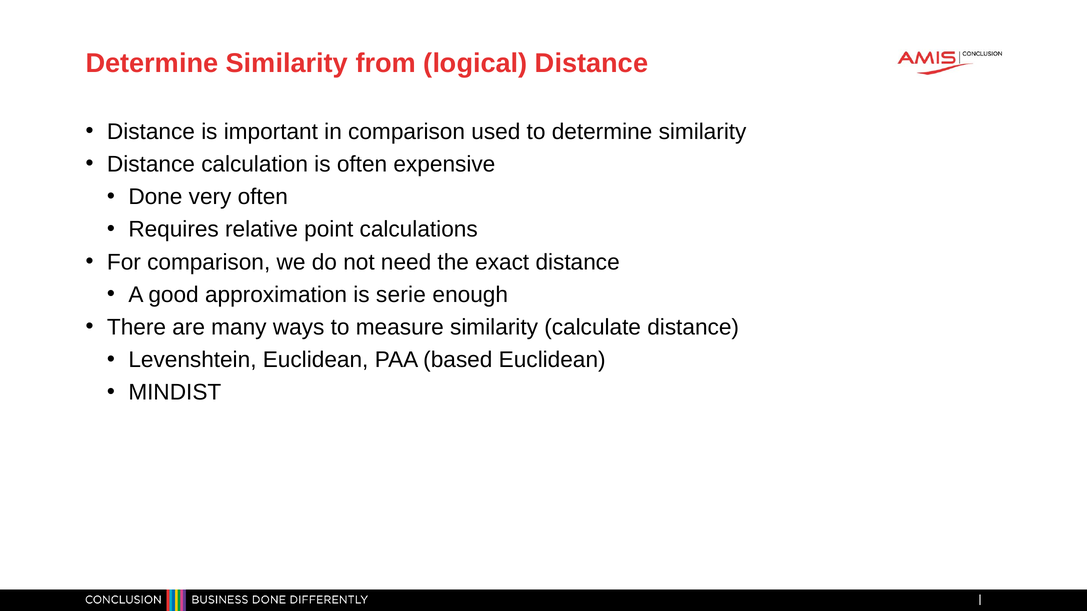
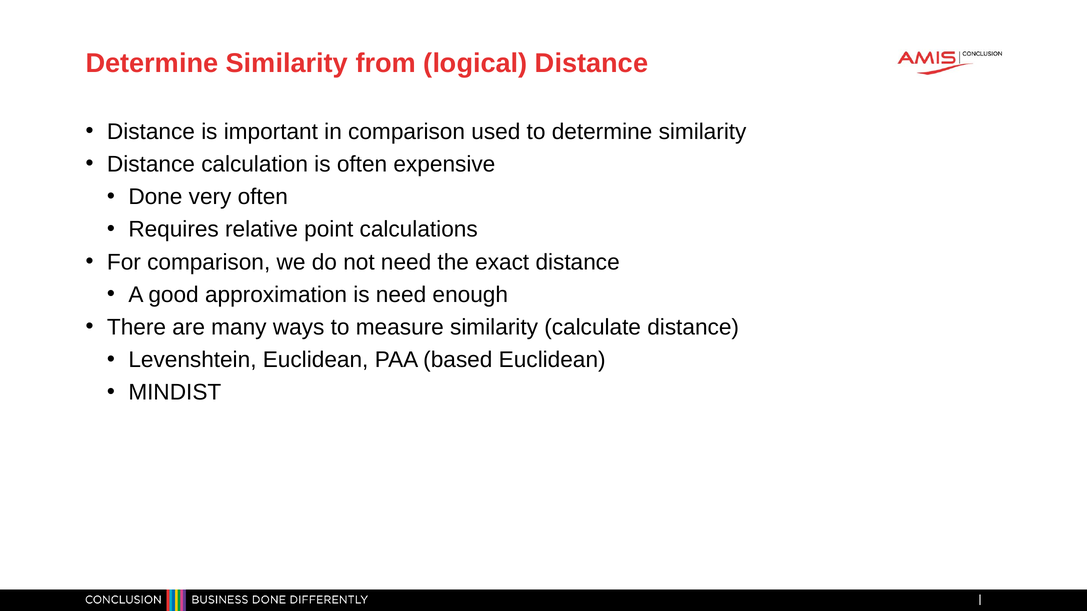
is serie: serie -> need (401, 295)
